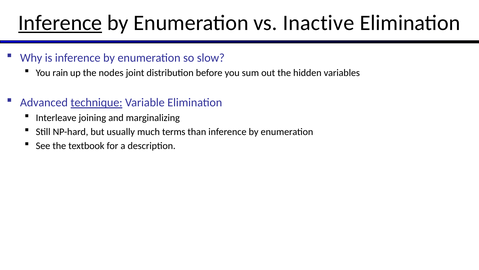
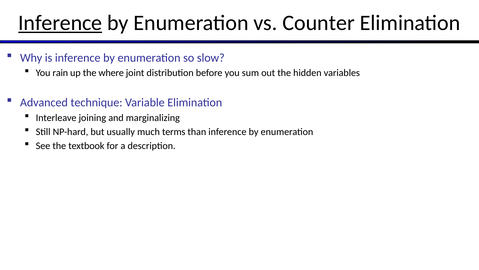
Inactive: Inactive -> Counter (319, 23)
nodes: nodes -> where (111, 73)
technique underline: present -> none (97, 102)
